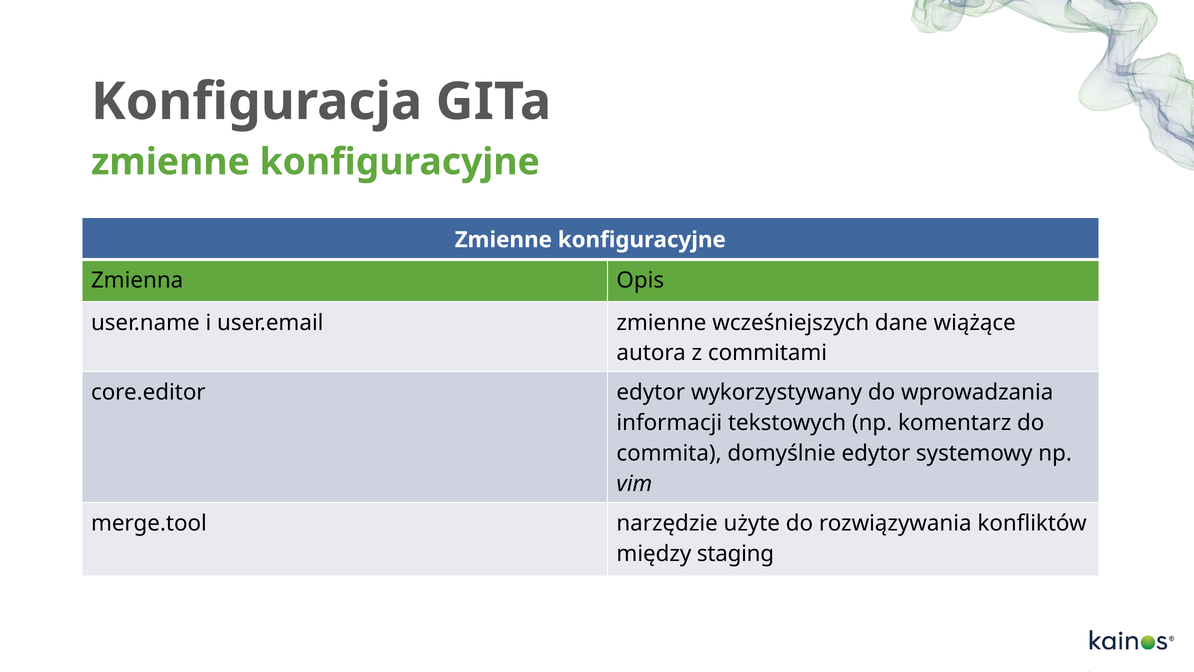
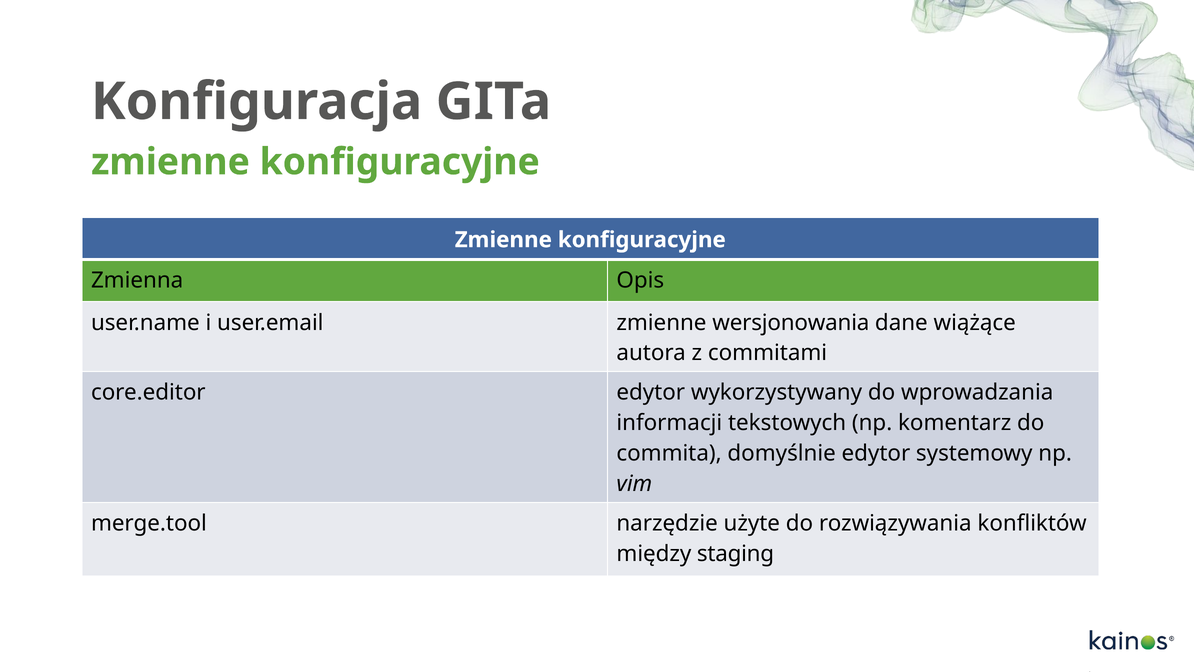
wcześniejszych: wcześniejszych -> wersjonowania (791, 322)
